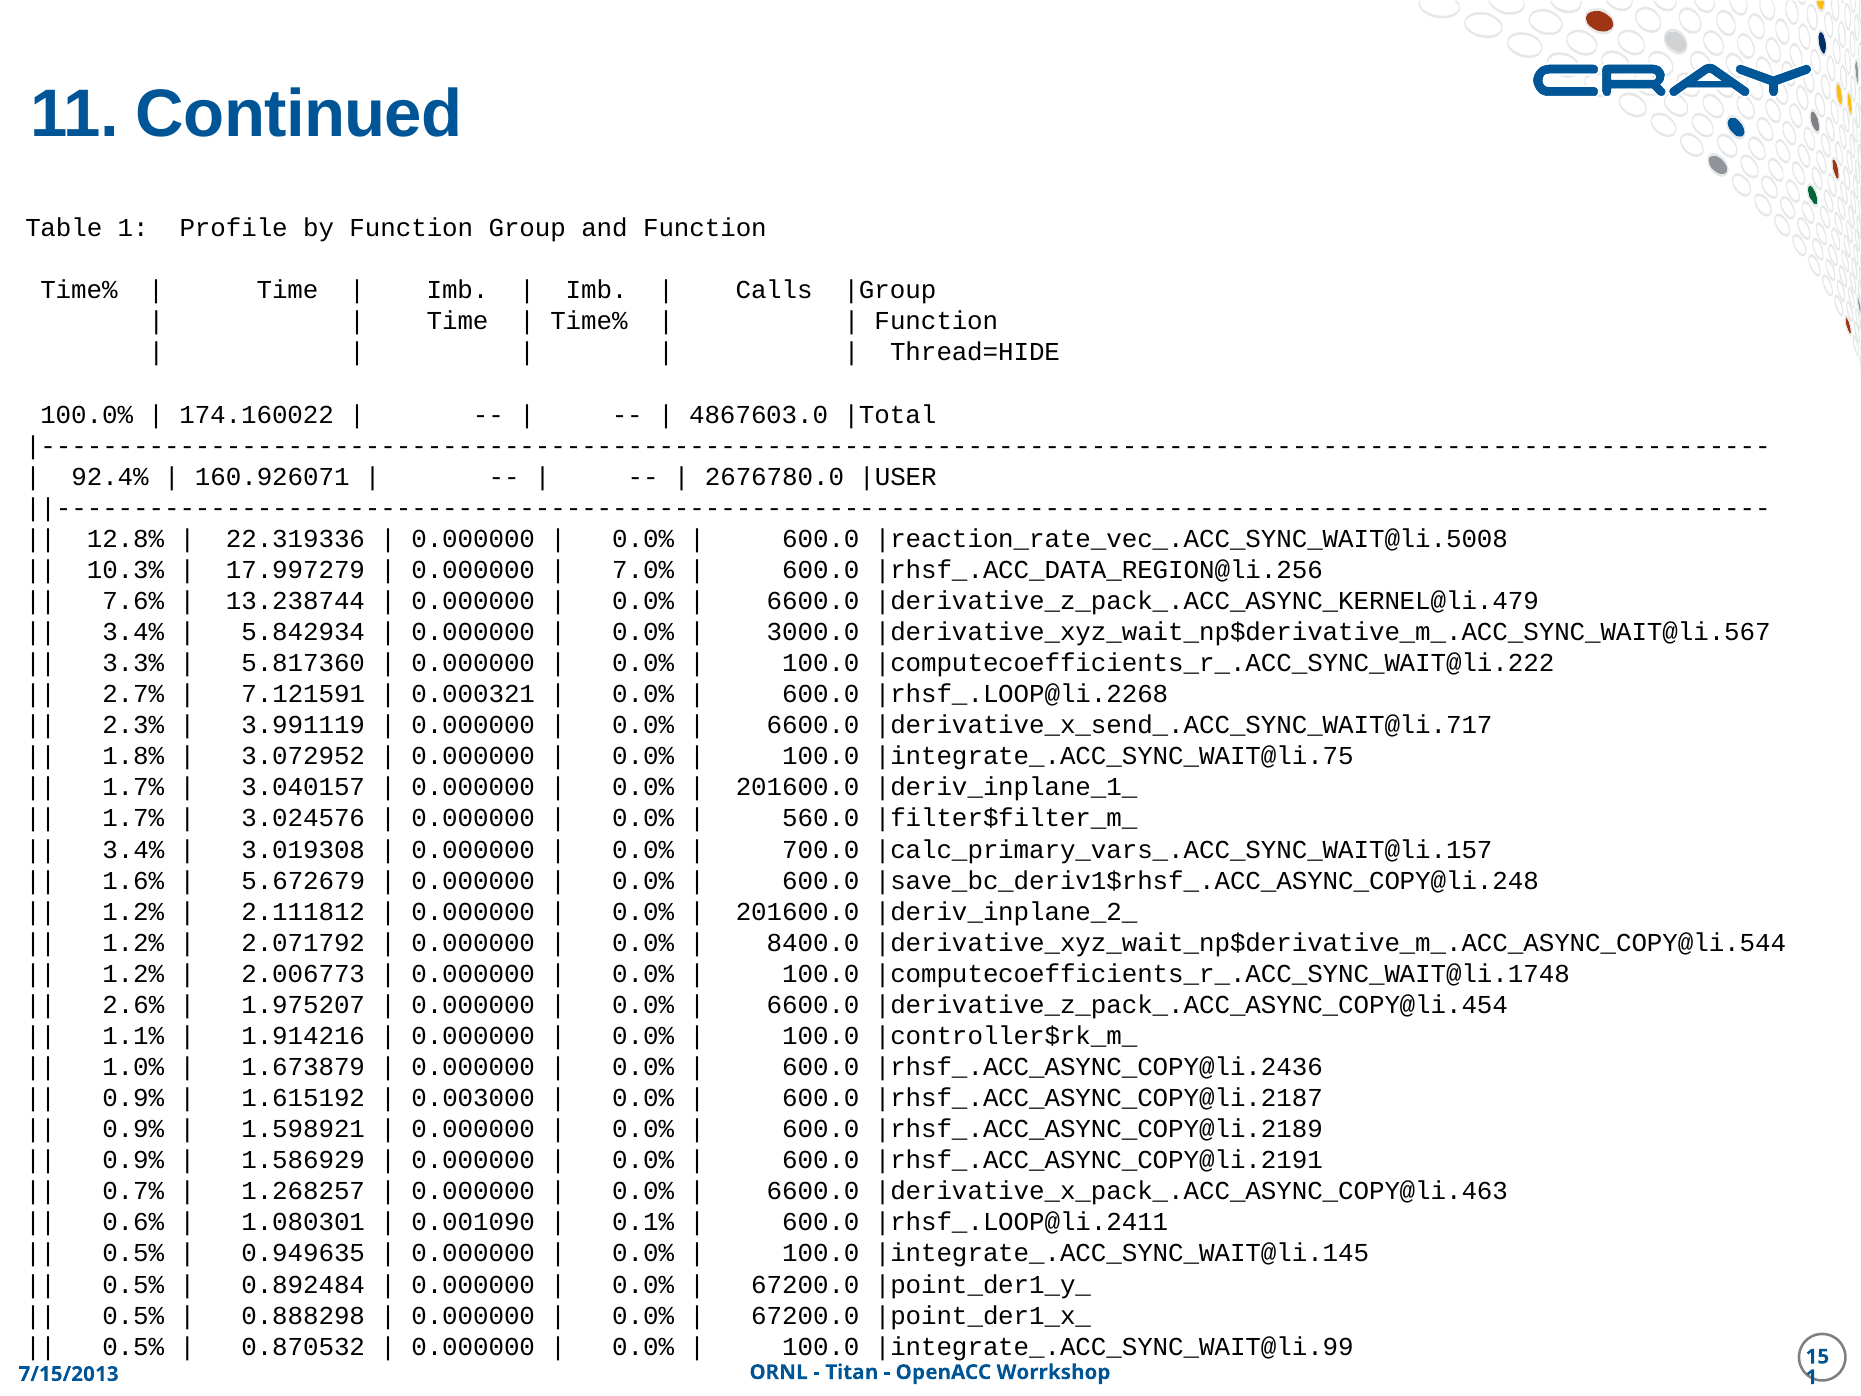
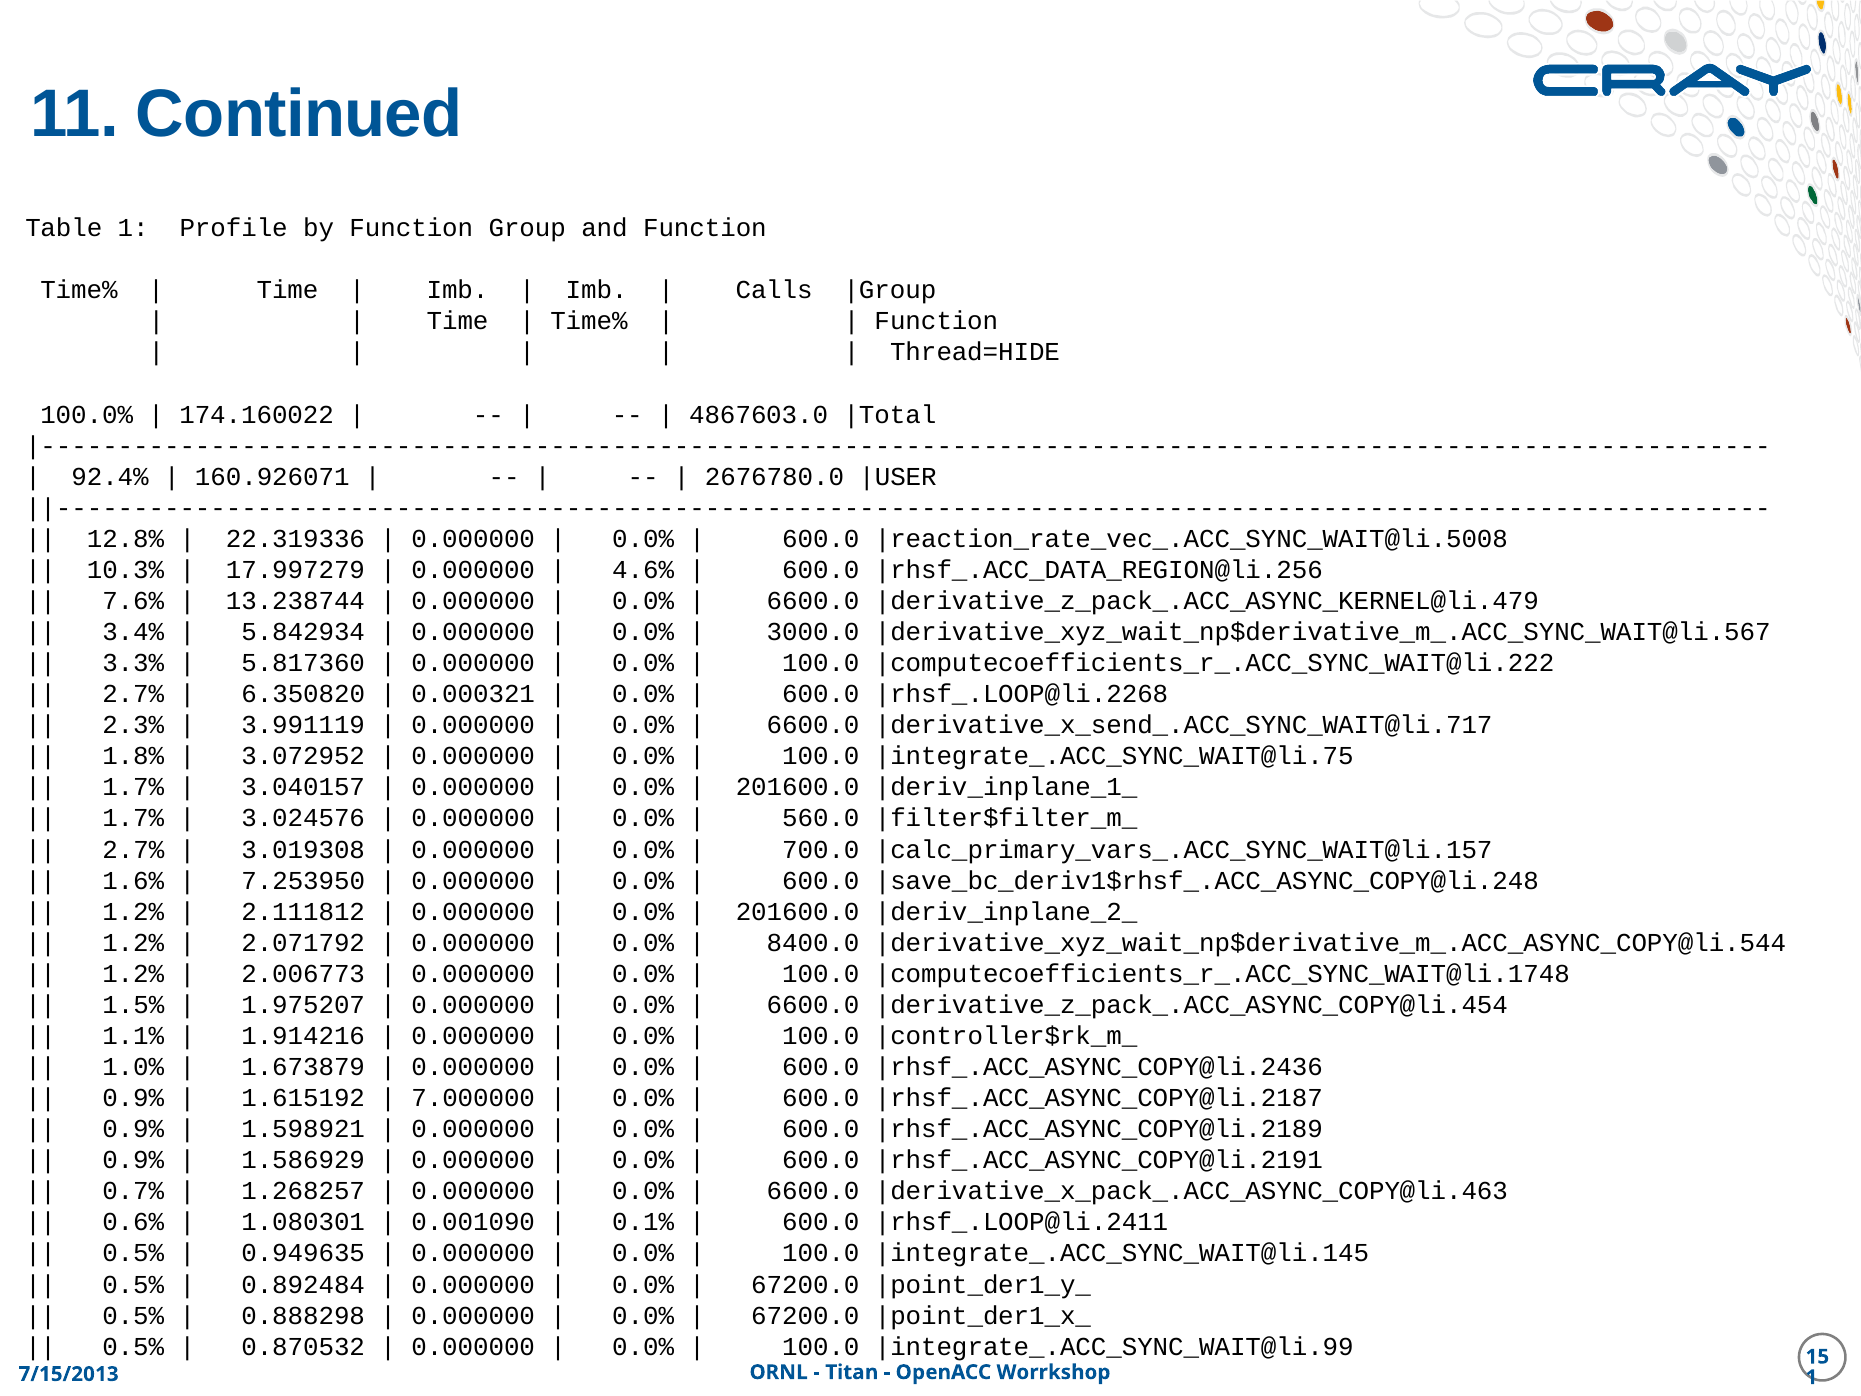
7.0%: 7.0% -> 4.6% (643, 570)
7.121591: 7.121591 -> 6.350820 (303, 694)
3.4%: 3.4% -> 2.7% (133, 849)
5.672679: 5.672679 -> 7.253950 (303, 880)
2.6%: 2.6% -> 1.5% (133, 1005)
0.003000: 0.003000 -> 7.000000 (473, 1098)
